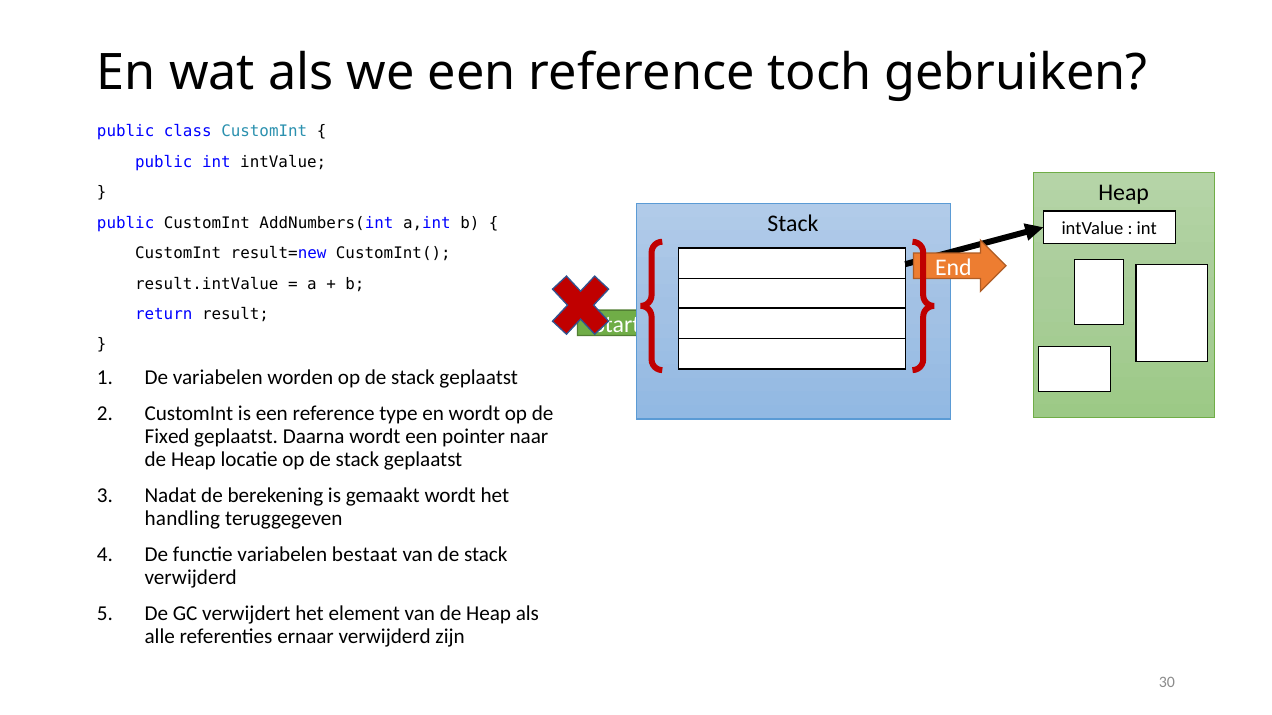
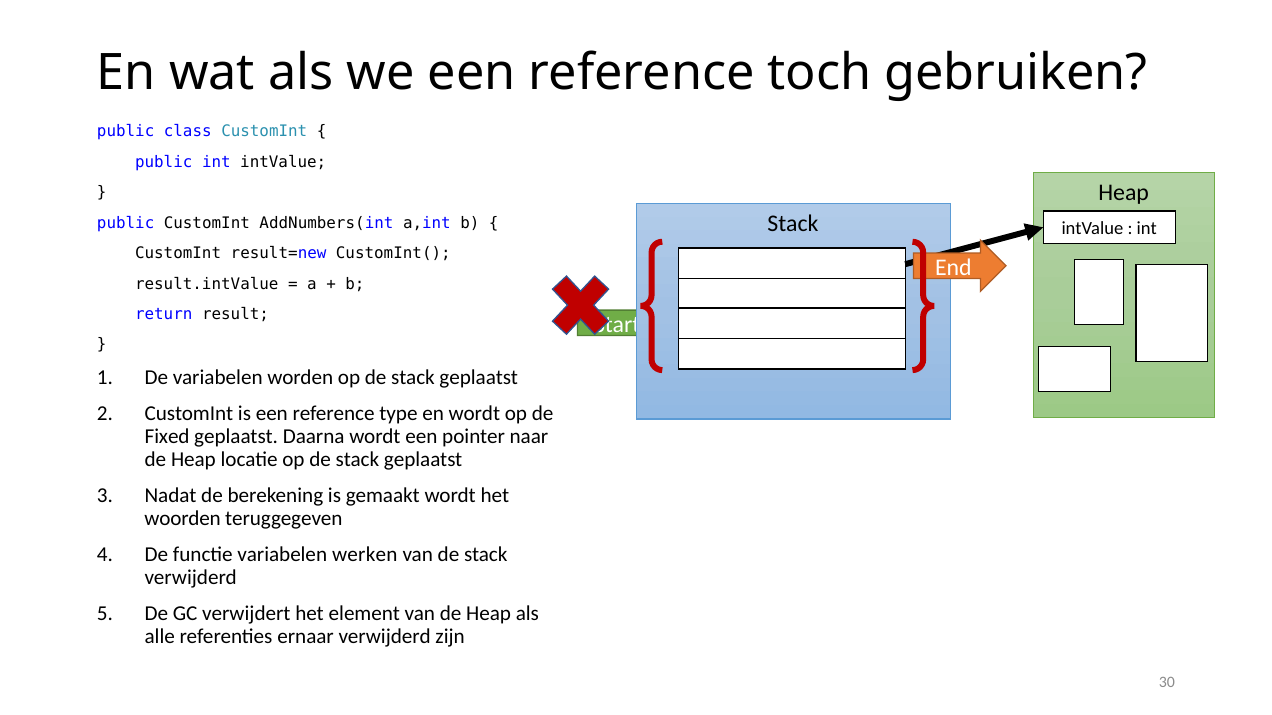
handling: handling -> woorden (183, 519)
bestaat: bestaat -> werken (365, 555)
